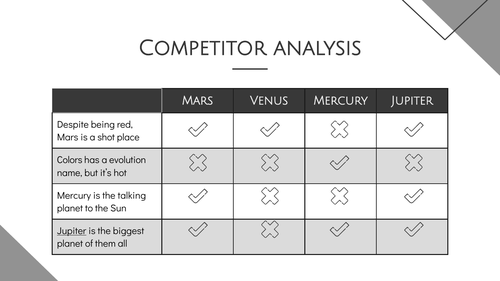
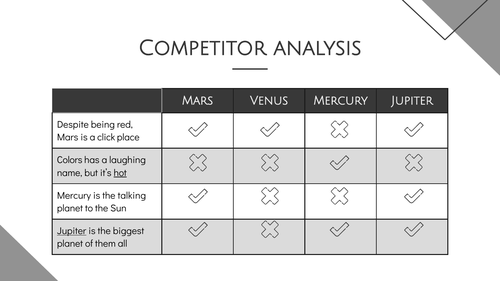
shot: shot -> click (106, 138)
evolution: evolution -> laughing (128, 160)
hot underline: none -> present (120, 173)
